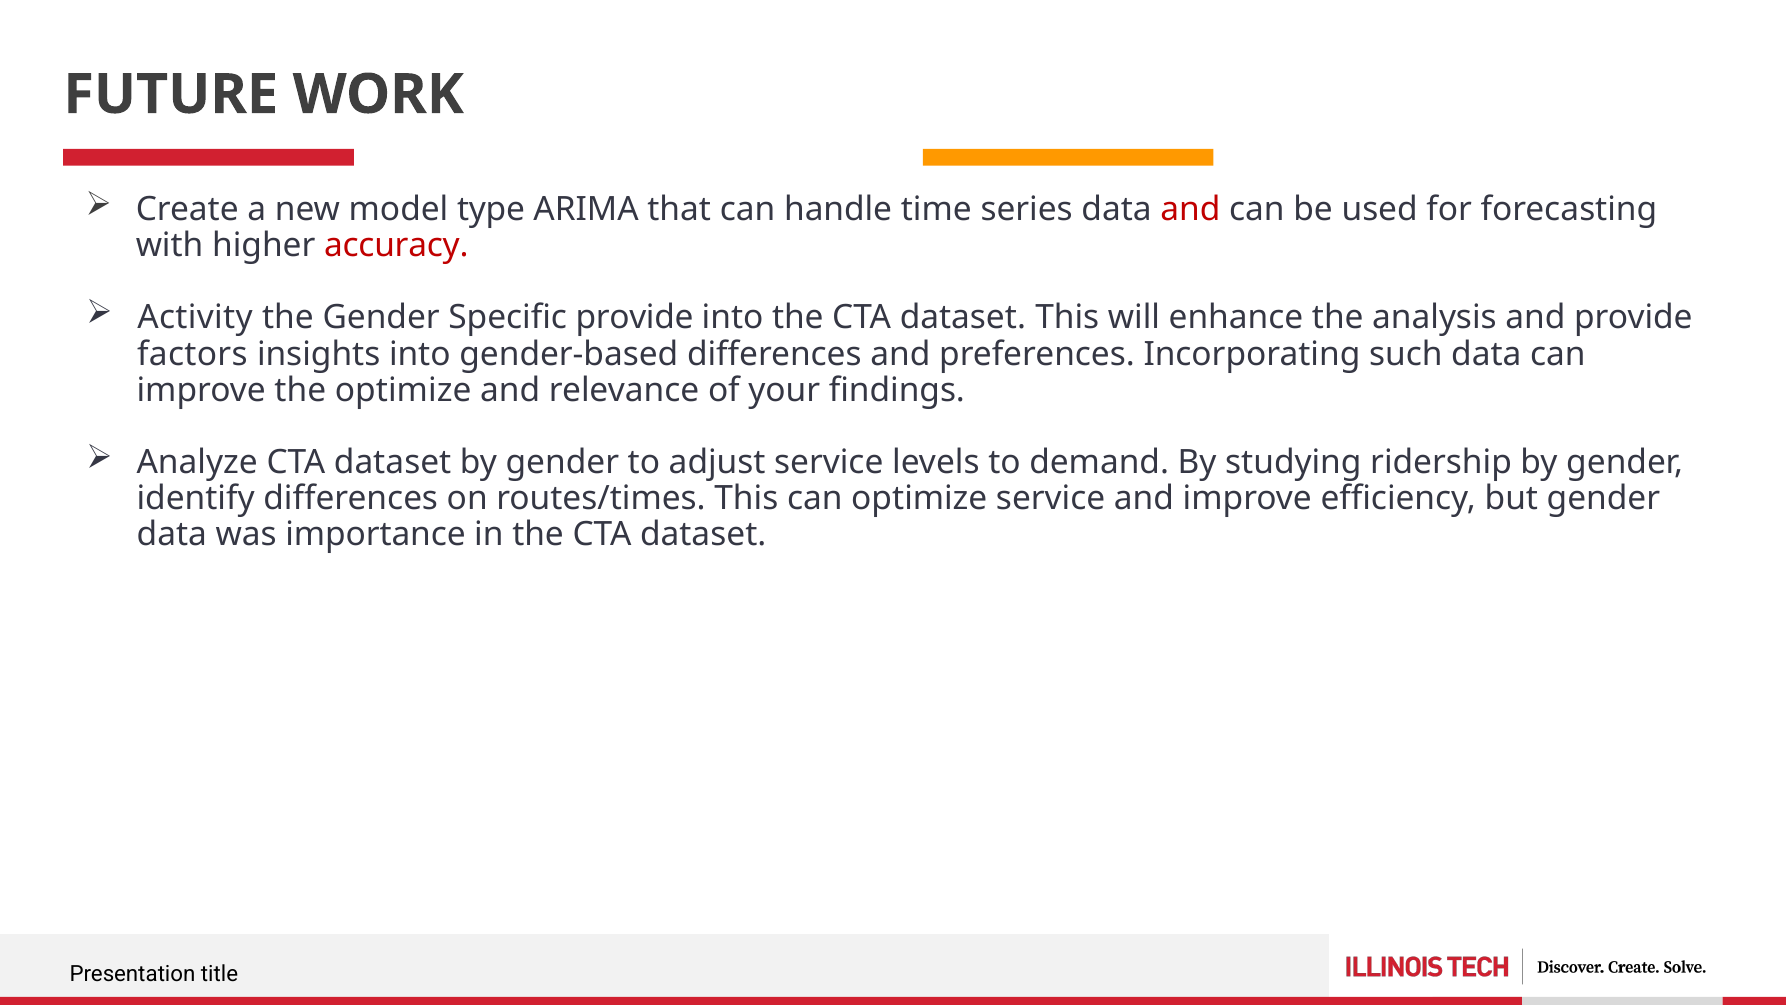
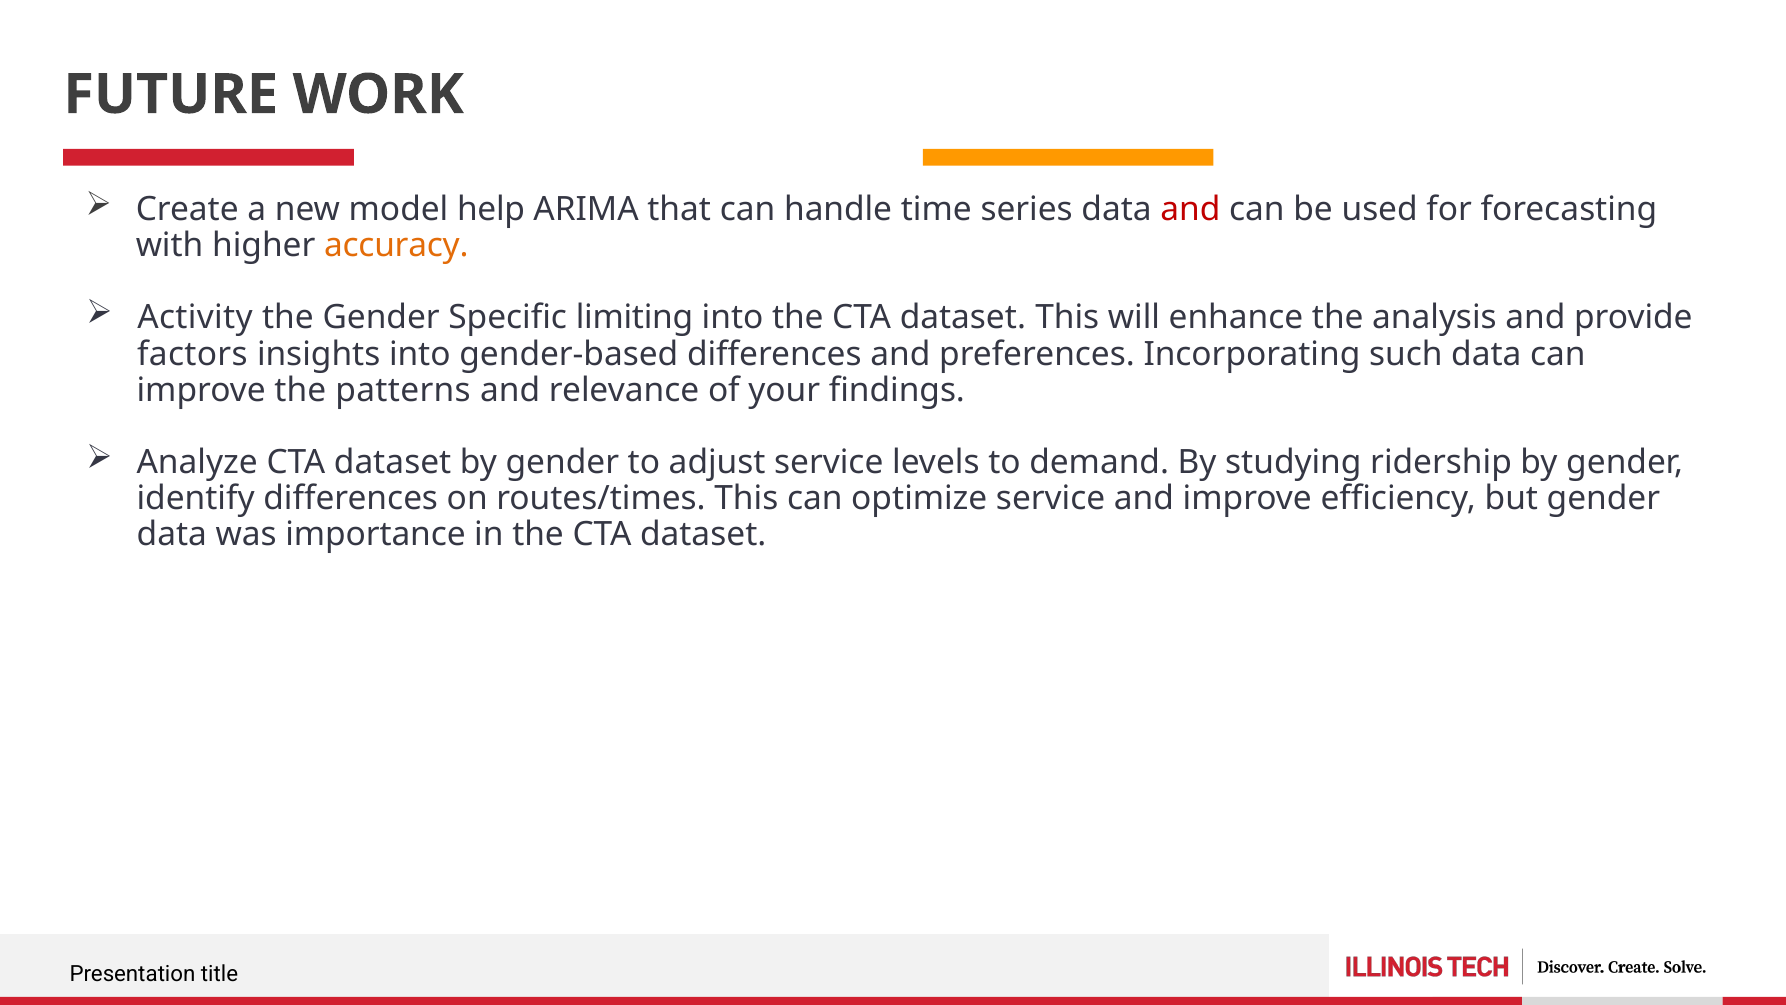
type: type -> help (491, 209)
accuracy colour: red -> orange (396, 245)
Specific provide: provide -> limiting (634, 318)
the optimize: optimize -> patterns (403, 390)
